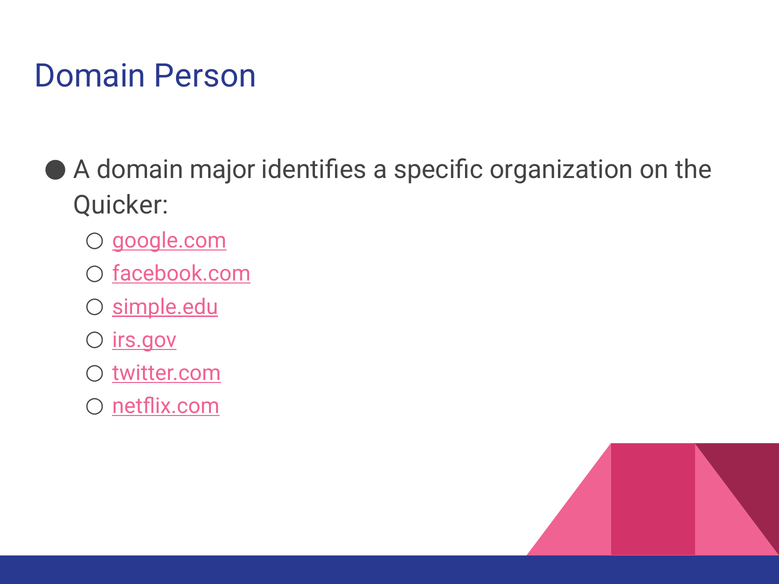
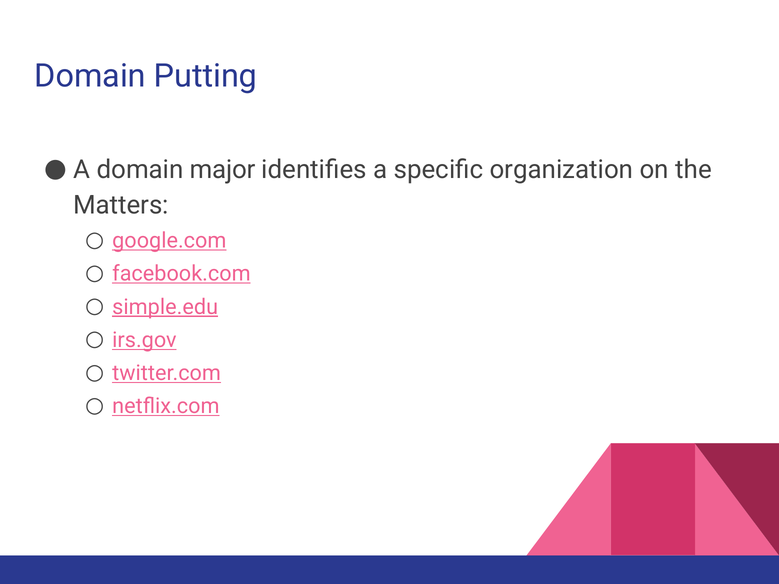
Person: Person -> Putting (206, 76)
Quicker: Quicker -> Matters (121, 205)
